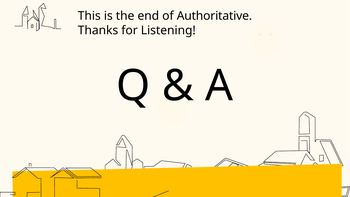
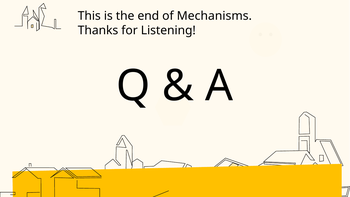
Authoritative: Authoritative -> Mechanisms (214, 16)
